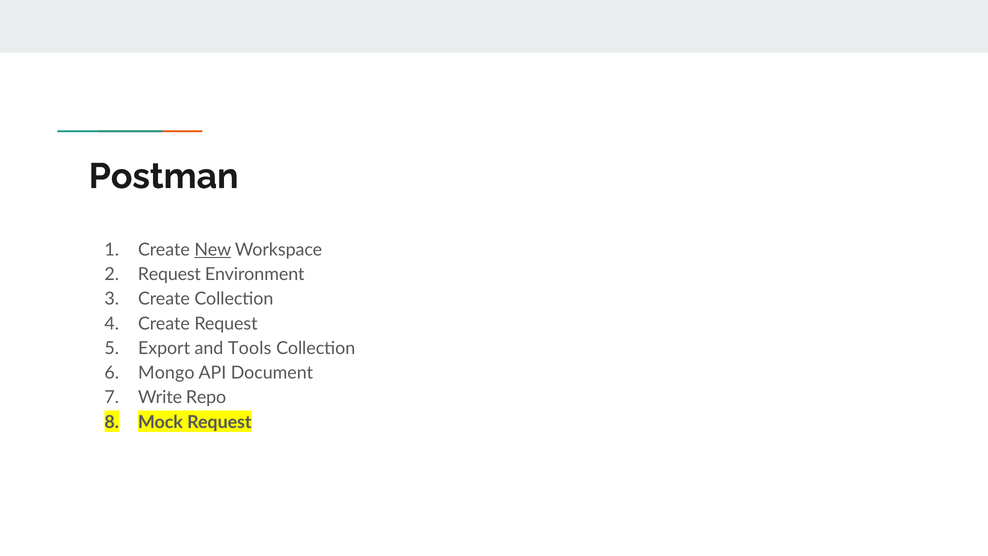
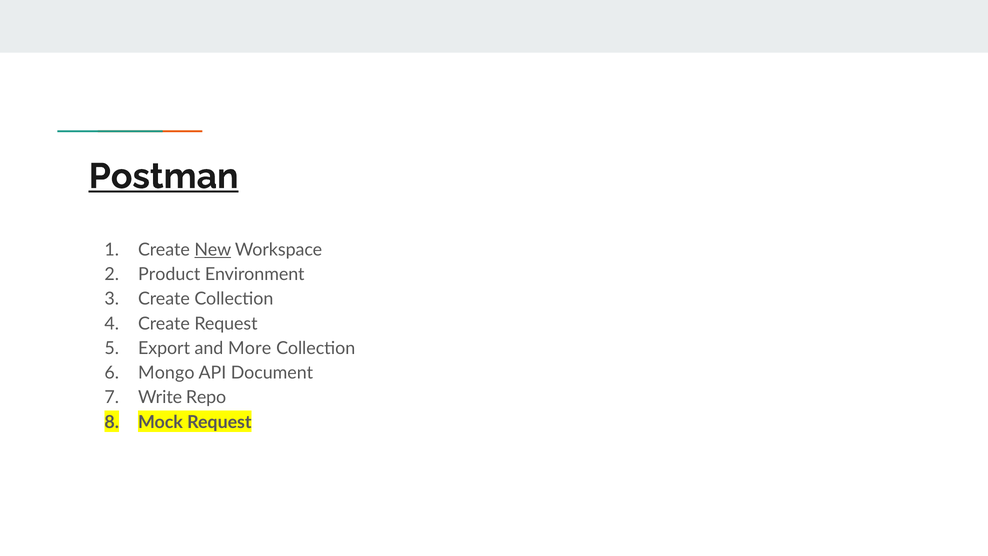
Postman underline: none -> present (164, 176)
Request: Request -> Product (169, 274)
Tools: Tools -> More (250, 348)
